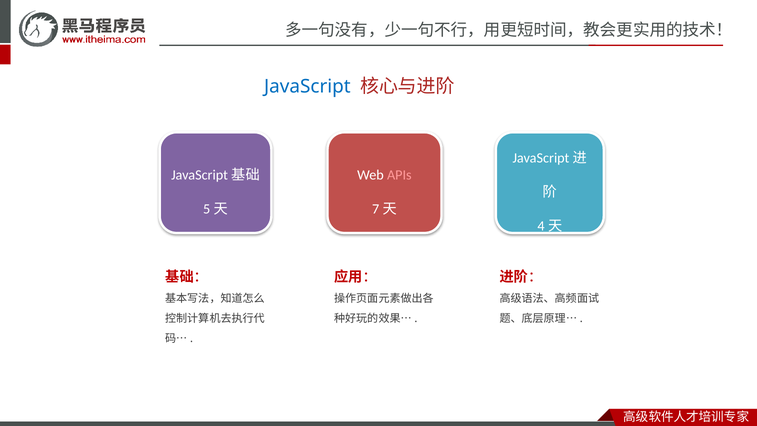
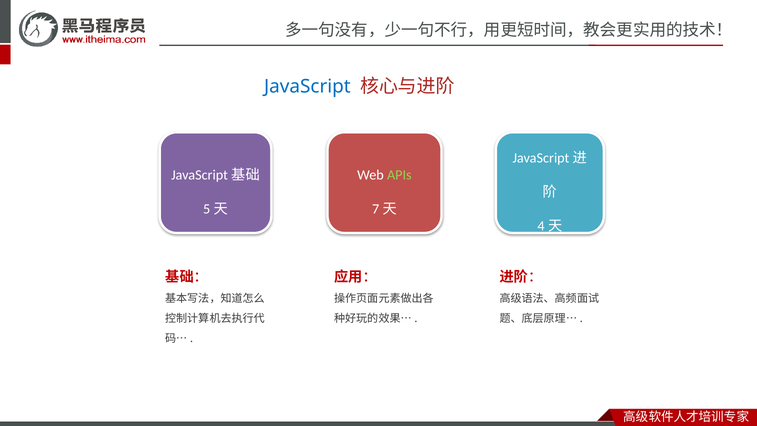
APIs colour: pink -> light green (399, 175)
